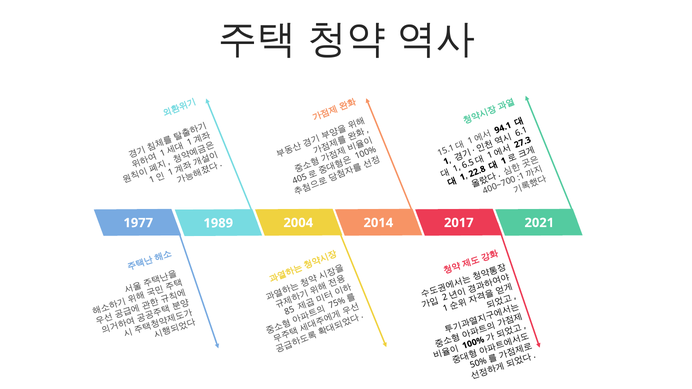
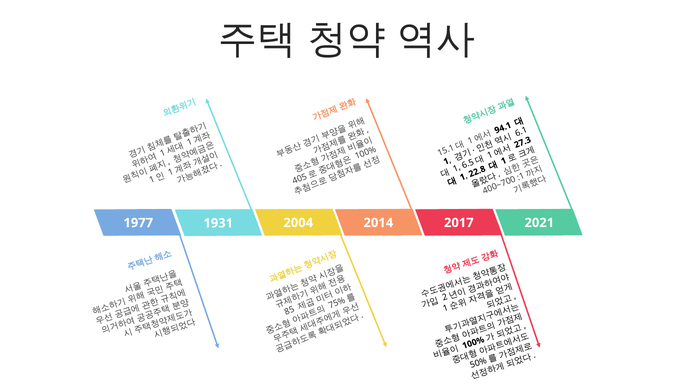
1989: 1989 -> 1931 (218, 223)
